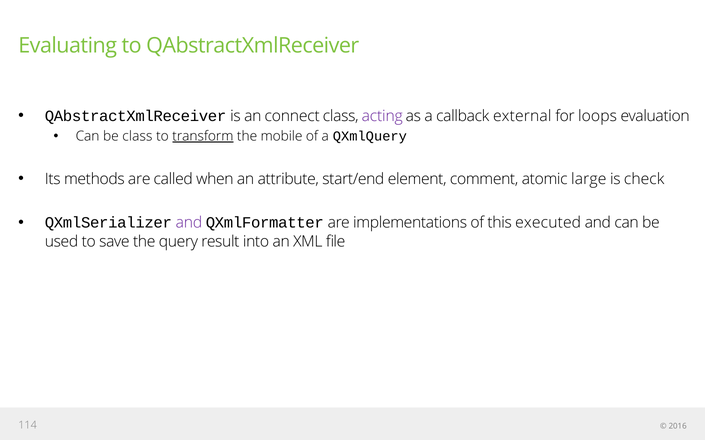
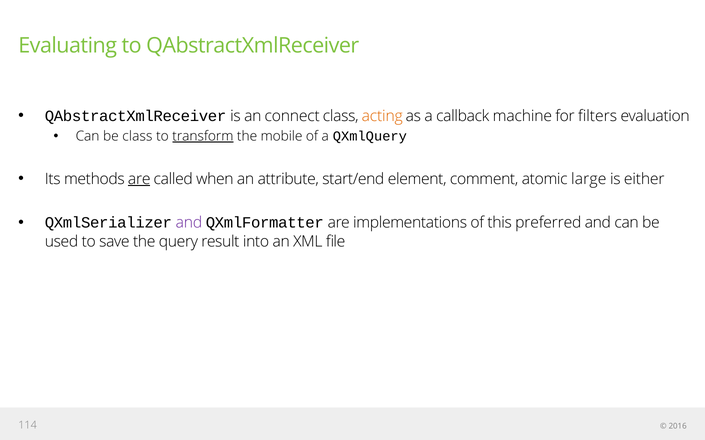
acting colour: purple -> orange (382, 116)
external: external -> machine (522, 116)
loops: loops -> filters (598, 116)
are underline: none -> present (139, 179)
check: check -> either (644, 179)
executed: executed -> preferred (548, 223)
